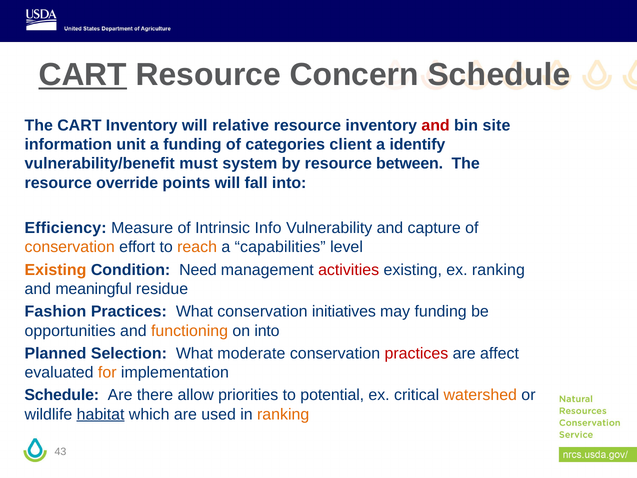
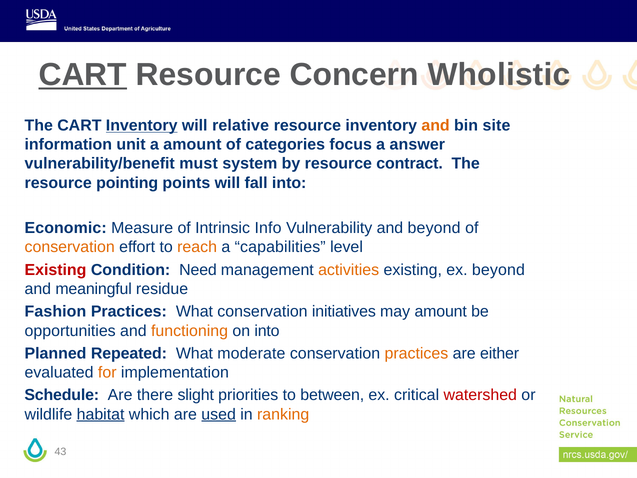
Concern Schedule: Schedule -> Wholistic (499, 75)
Inventory underline: none -> present (142, 125)
and colour: red -> orange (436, 125)
a funding: funding -> amount (192, 144)
client: client -> focus (351, 144)
identify: identify -> answer (417, 144)
between: between -> contract (410, 164)
override: override -> pointing (127, 183)
Efficiency: Efficiency -> Economic (66, 228)
and capture: capture -> beyond (434, 228)
Existing colour: orange -> red (56, 270)
activities colour: red -> orange (349, 270)
ex ranking: ranking -> beyond (498, 270)
may funding: funding -> amount (441, 311)
Selection: Selection -> Repeated (129, 353)
practices colour: red -> orange (416, 353)
affect: affect -> either (500, 353)
allow: allow -> slight (196, 395)
potential: potential -> between (332, 395)
watershed colour: orange -> red (480, 395)
used underline: none -> present (219, 414)
